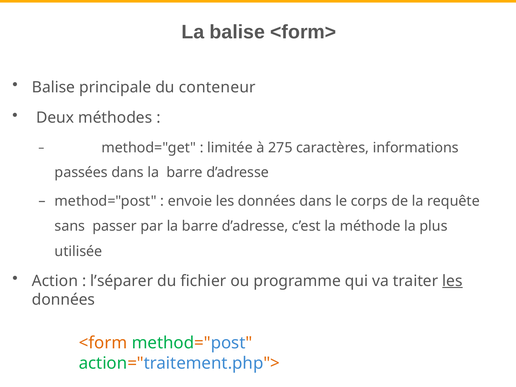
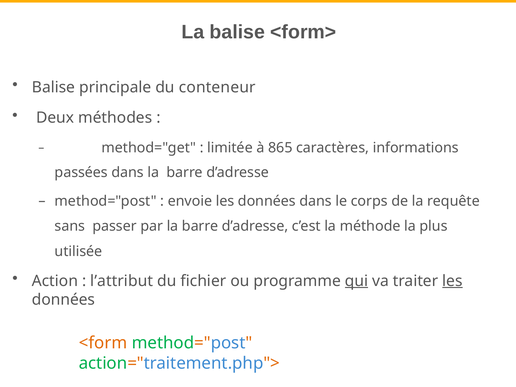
275: 275 -> 865 (280, 148)
l’séparer: l’séparer -> l’attribut (122, 281)
qui underline: none -> present (357, 281)
